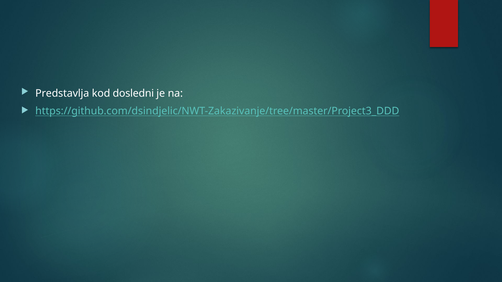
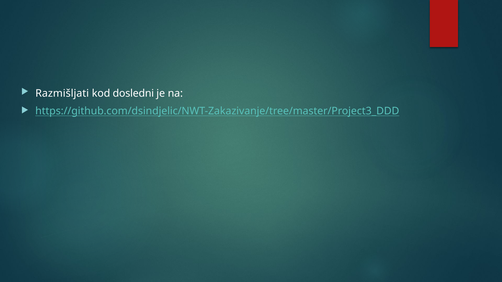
Predstavlja: Predstavlja -> Razmišljati (62, 93)
